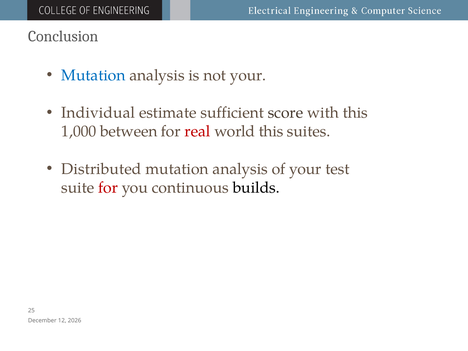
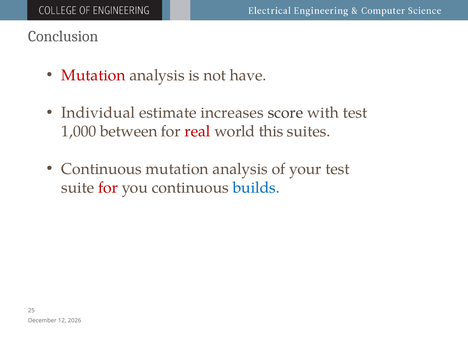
Mutation colour: blue -> red (93, 75)
not your: your -> have (248, 75)
sufficient: sufficient -> increases (232, 113)
with this: this -> test (355, 113)
Distributed: Distributed -> Continuous (102, 169)
builds colour: black -> blue (256, 188)
